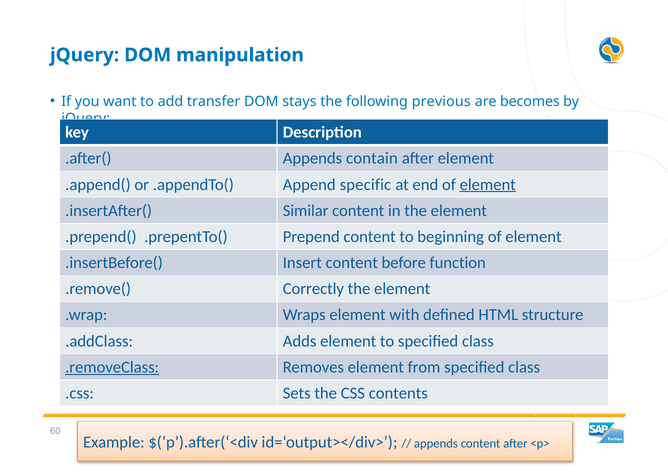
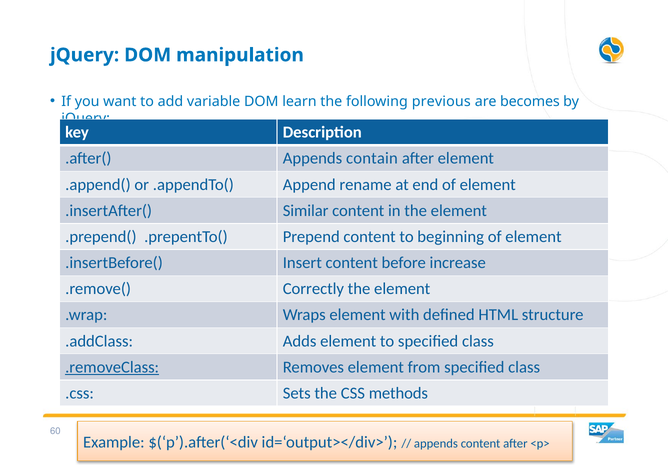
transfer: transfer -> variable (214, 102)
stays: stays -> learn (299, 102)
specific: specific -> rename (366, 185)
element underline: present -> none (488, 185)
function: function -> increase (458, 263)
contents: contents -> methods (398, 394)
